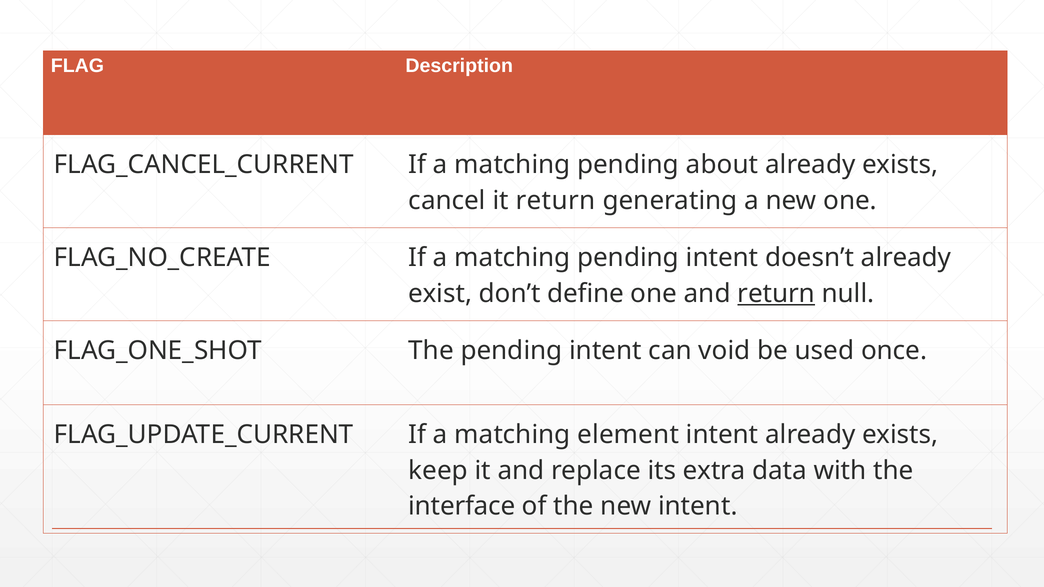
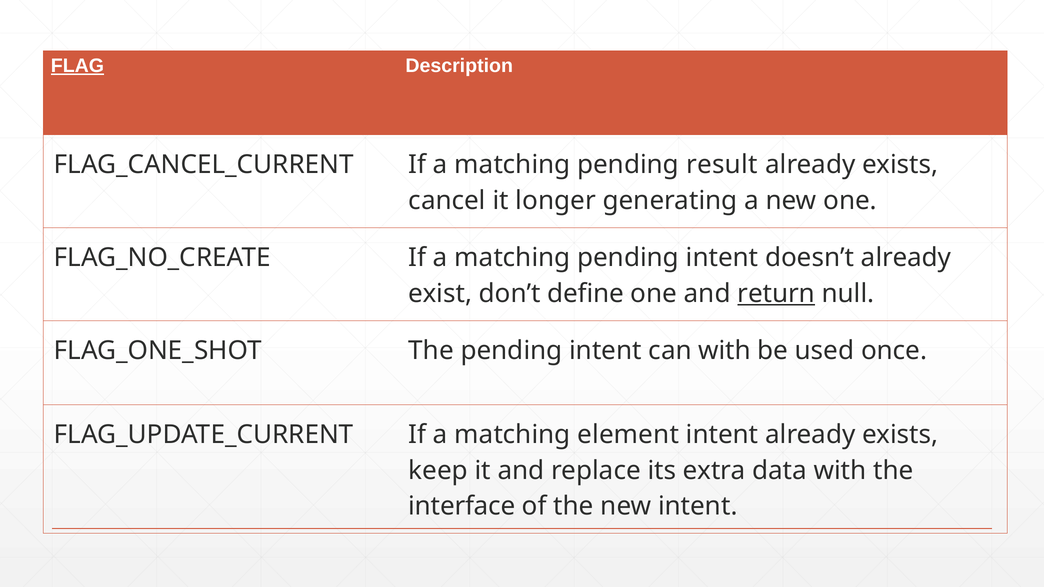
FLAG underline: none -> present (77, 66)
about: about -> result (722, 165)
it return: return -> longer (556, 201)
can void: void -> with (725, 351)
